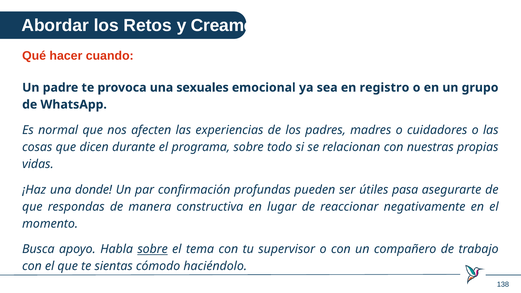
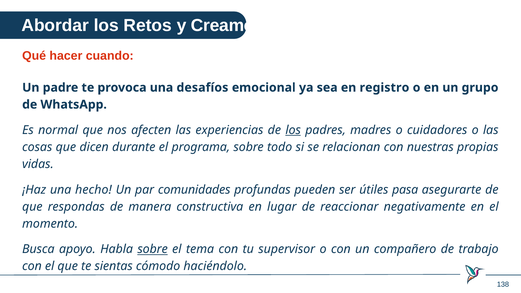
sexuales: sexuales -> desafíos (202, 88)
los underline: none -> present (293, 130)
donde: donde -> hecho (93, 190)
confirmación: confirmación -> comunidades (194, 190)
